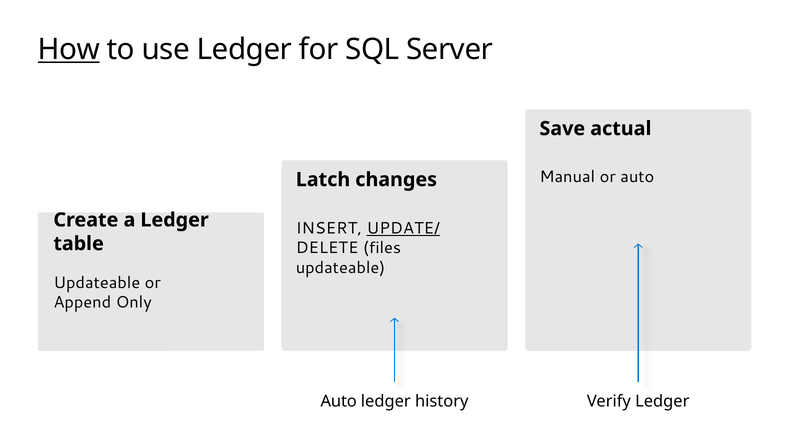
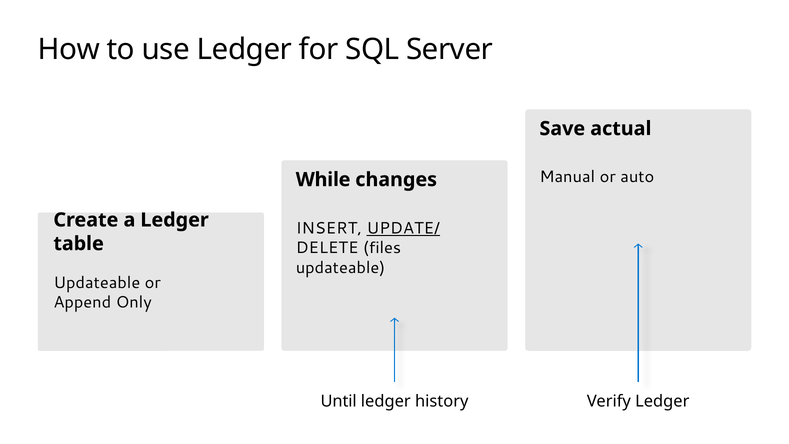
How underline: present -> none (69, 49)
Latch: Latch -> While (323, 180)
Auto: Auto -> Until (339, 401)
